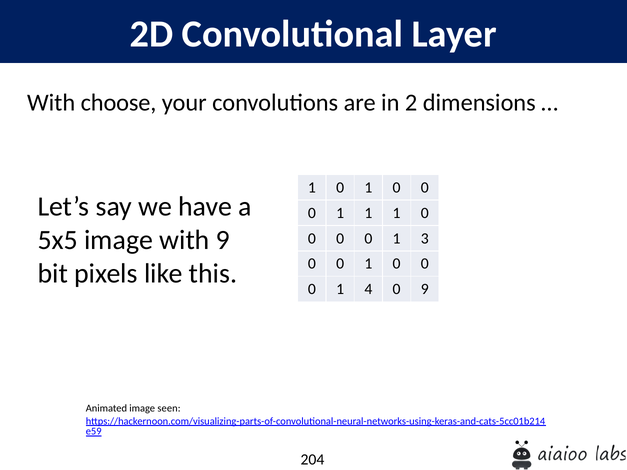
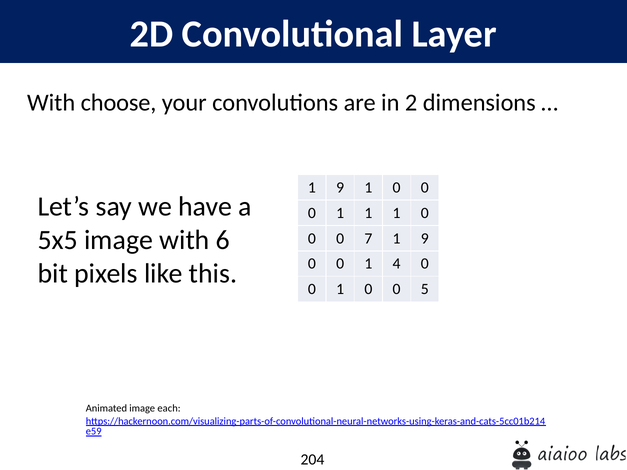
0: 0 -> 9 (340, 188)
with 9: 9 -> 6 (223, 240)
0: 0 -> 7 (368, 238)
3: 3 -> 9 (425, 238)
0 0 1 0: 0 -> 4 (397, 264)
0 1 4: 4 -> 0 (368, 289)
0 9: 9 -> 5 (425, 289)
seen: seen -> each (169, 409)
